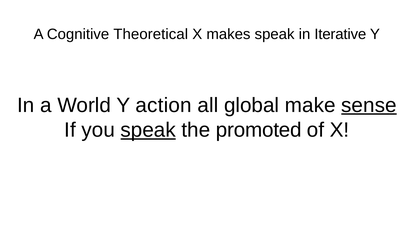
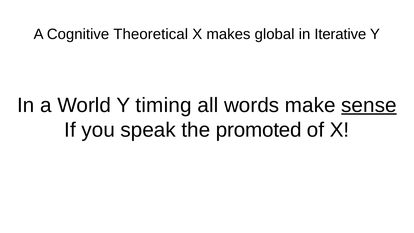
makes speak: speak -> global (275, 34)
action: action -> timing (164, 105)
global: global -> words (252, 105)
speak underline: present -> none (148, 130)
